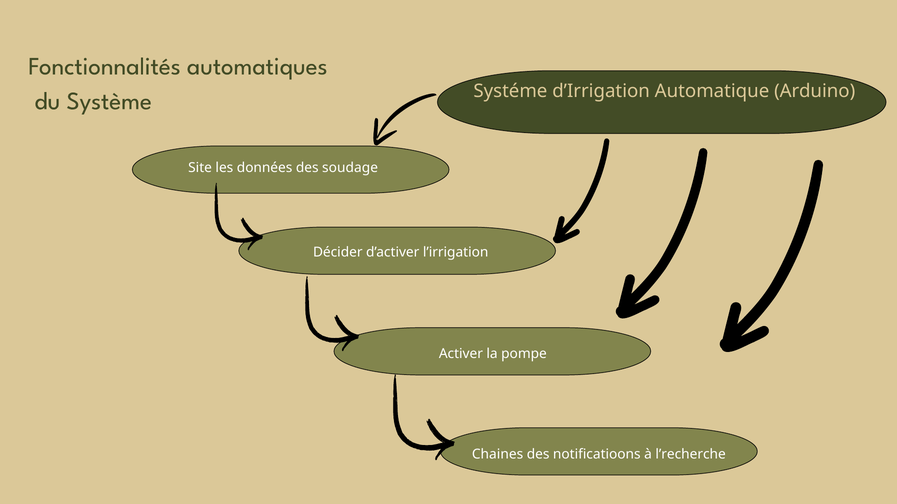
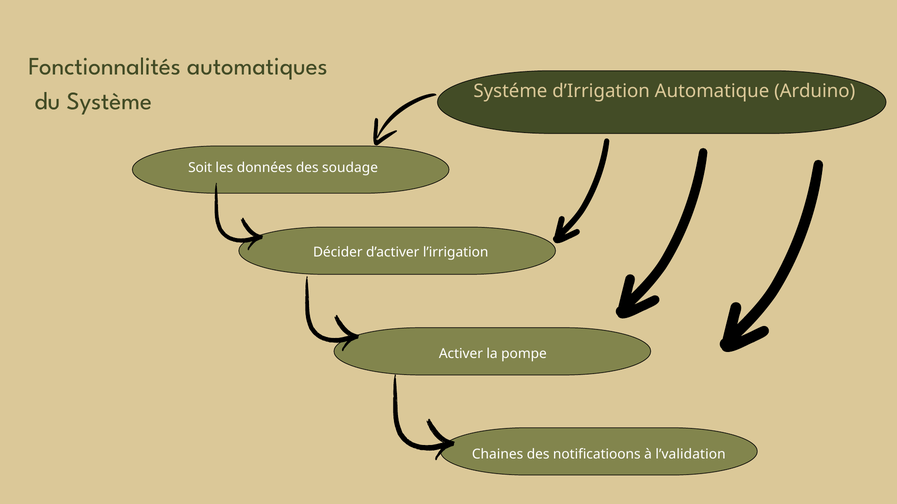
Site: Site -> Soit (200, 168)
l’recherche: l’recherche -> l’validation (691, 455)
